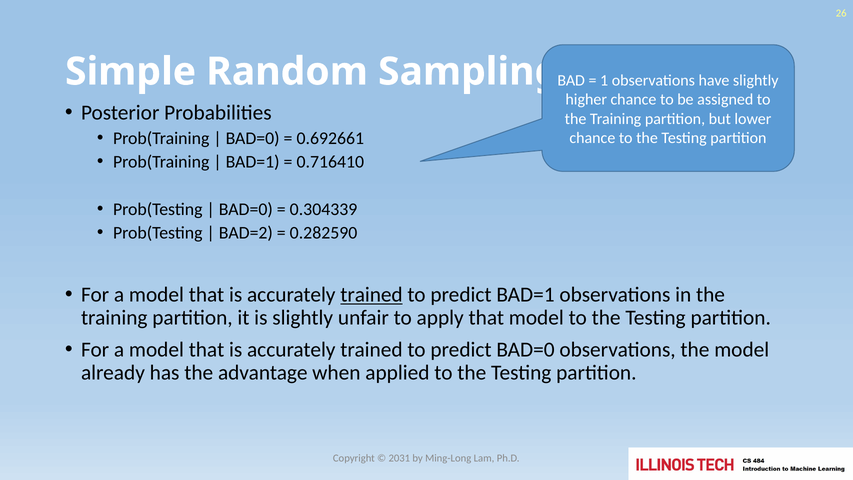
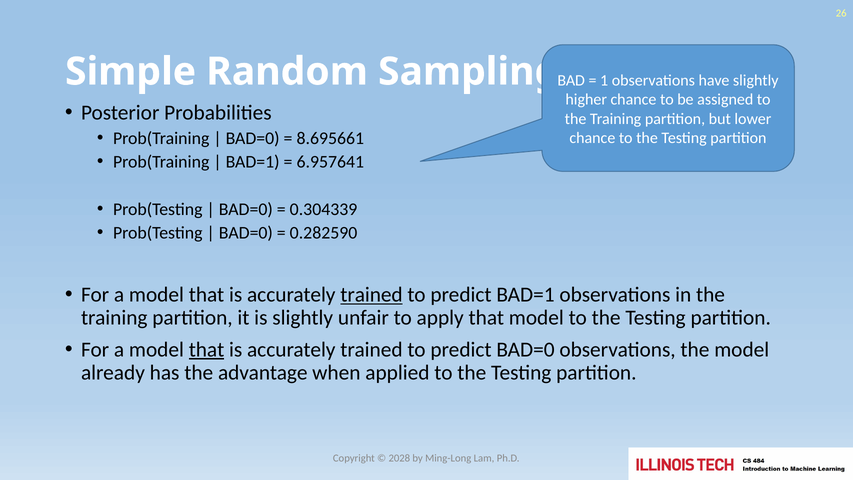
0.692661: 0.692661 -> 8.695661 (330, 138)
0.716410: 0.716410 -> 6.957641 (330, 162)
BAD=2: BAD=2 -> BAD=0 (246, 233)
that underline: none -> present (207, 350)
2031: 2031 -> 2028 (399, 458)
